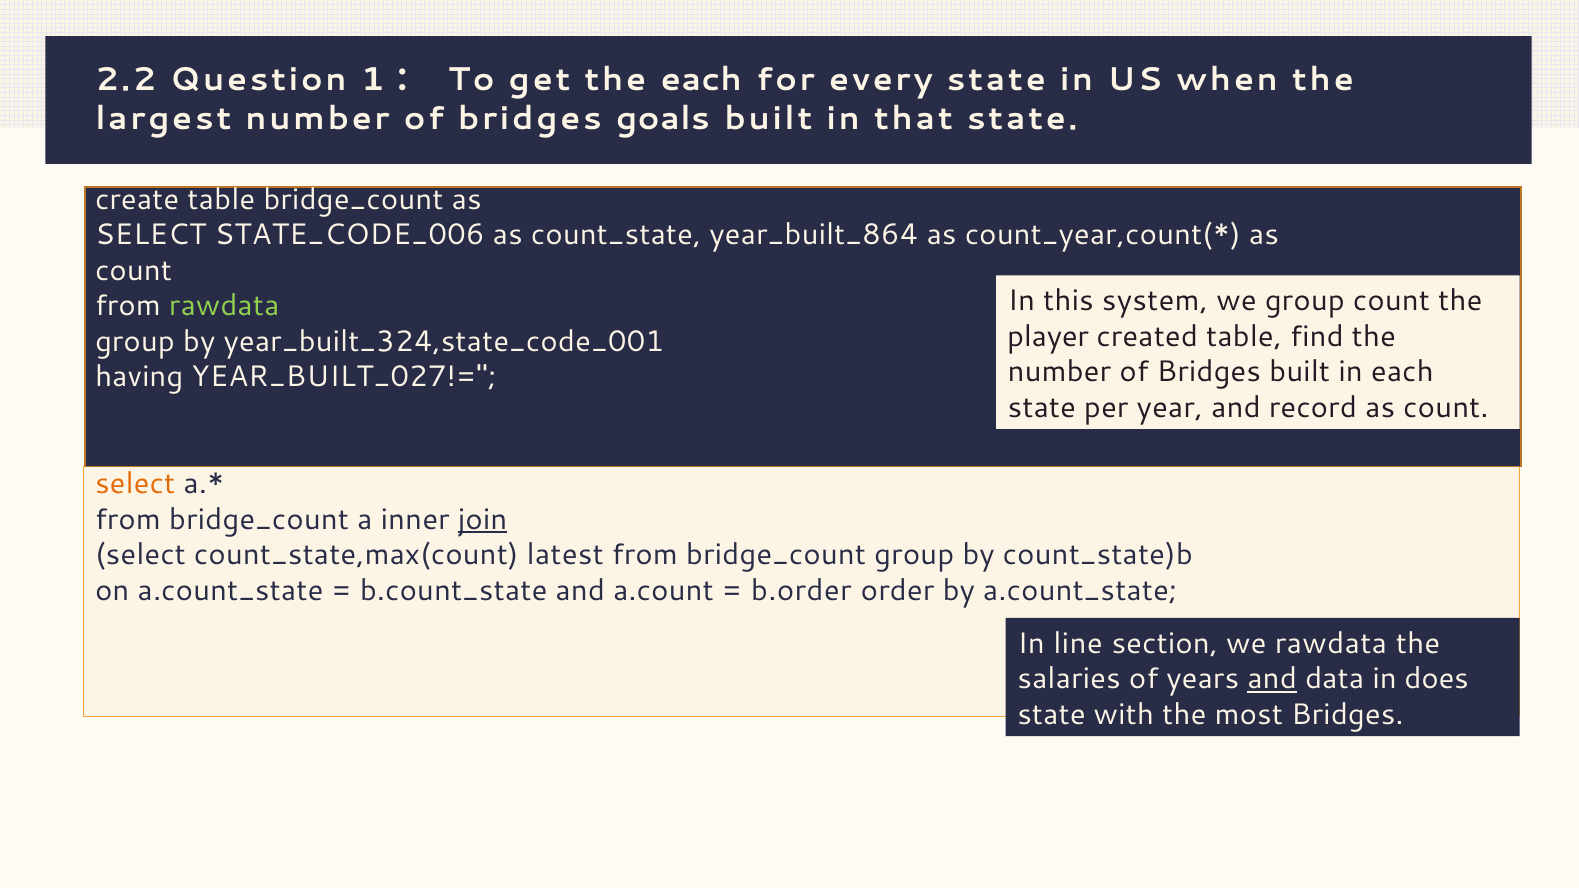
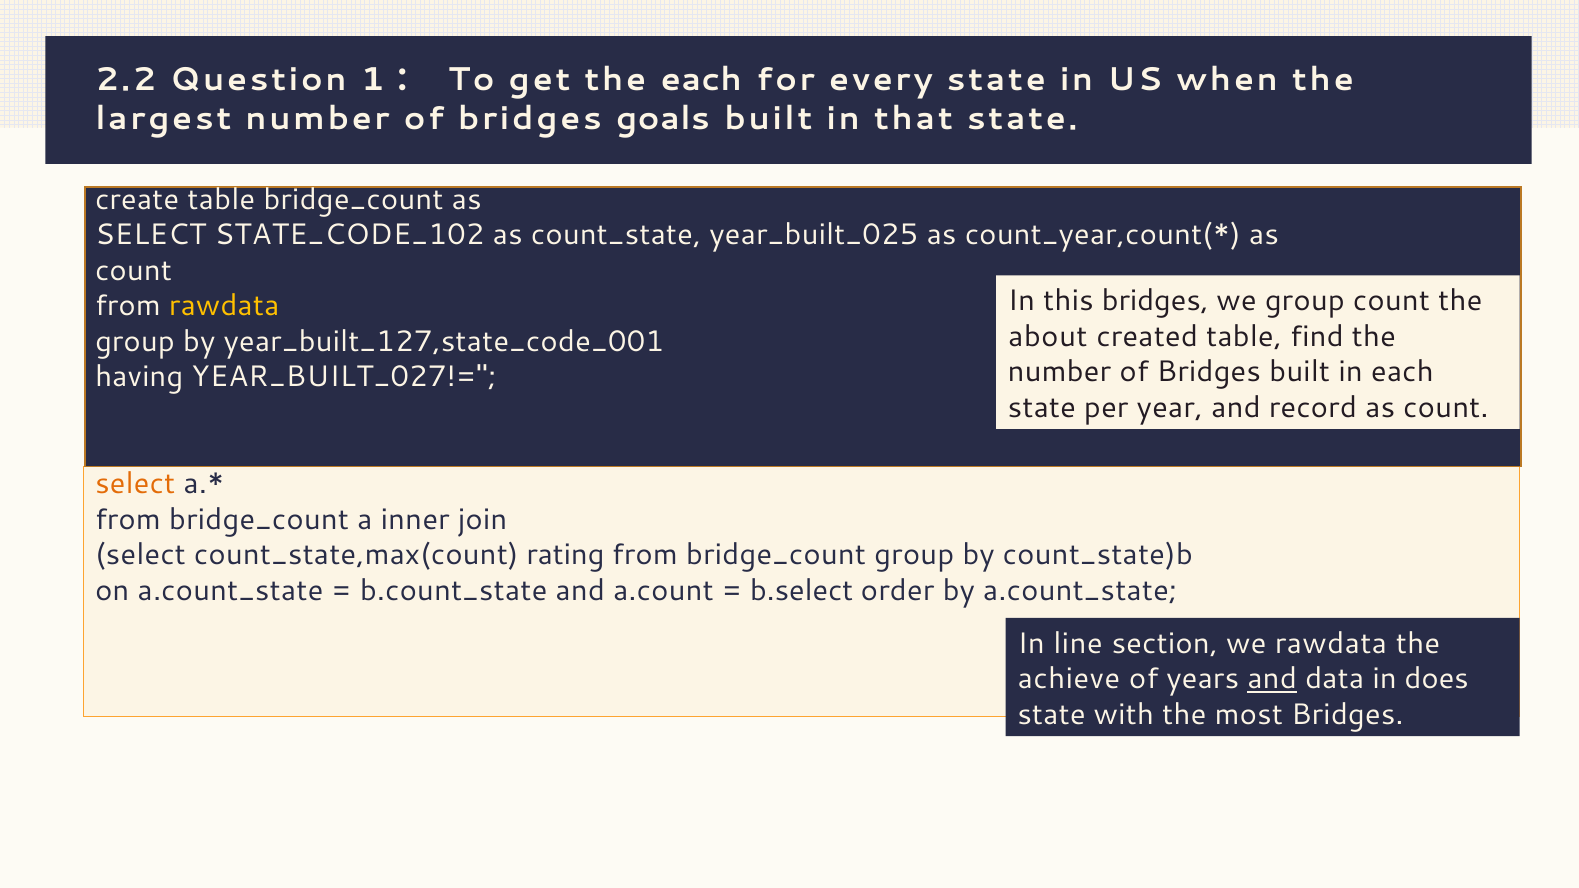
STATE_CODE_006: STATE_CODE_006 -> STATE_CODE_102 (350, 235)
year_built_864: year_built_864 -> year_built_025 (814, 235)
this system: system -> bridges (1155, 301)
rawdata colour: light green -> yellow (224, 306)
player: player -> about (1048, 337)
year_built_324,state_code_001: year_built_324,state_code_001 -> year_built_127,state_code_001 (444, 342)
join underline: present -> none (483, 519)
latest: latest -> rating (565, 555)
b.order: b.order -> b.select (802, 590)
salaries: salaries -> achieve (1069, 679)
